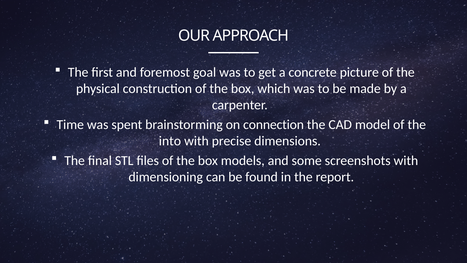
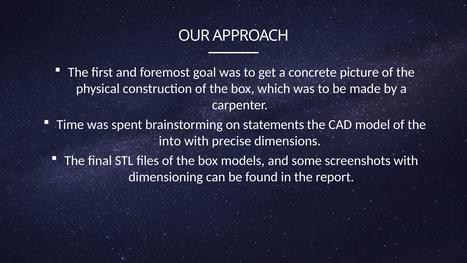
connection: connection -> statements (274, 124)
